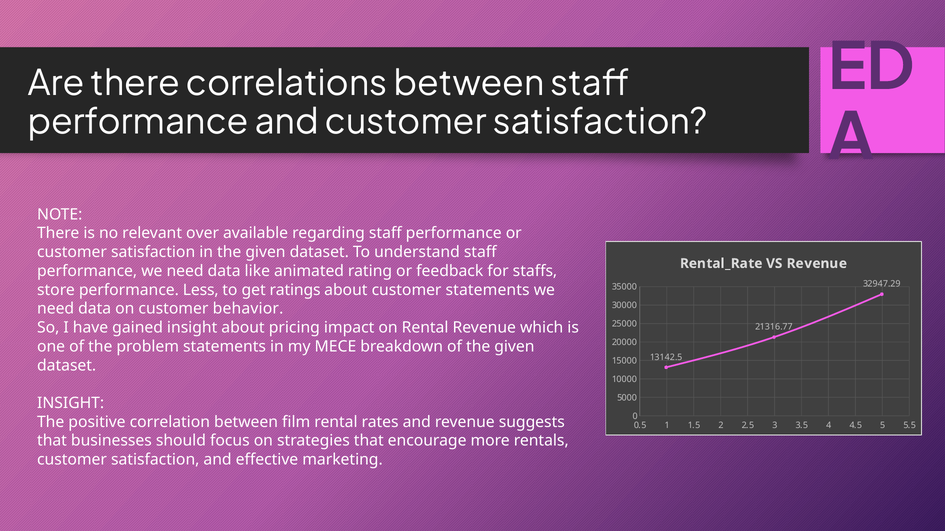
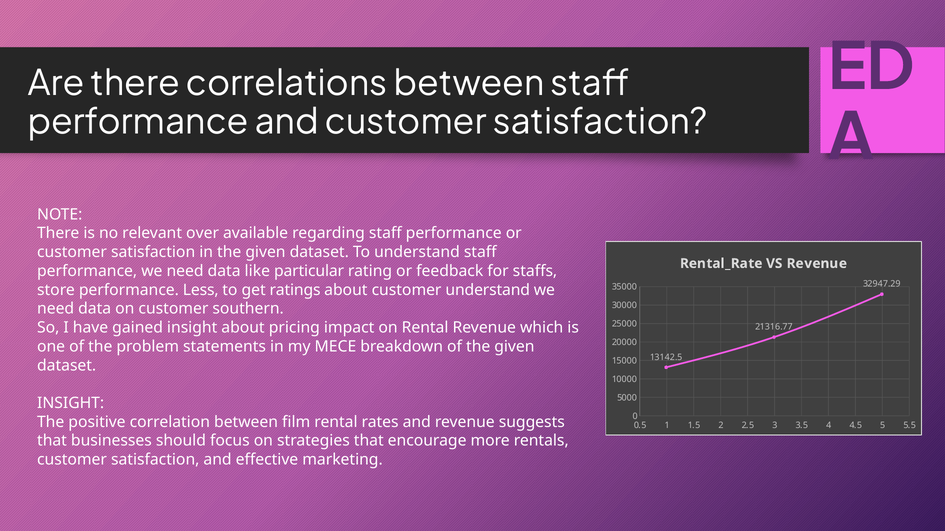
animated: animated -> particular (309, 271)
customer statements: statements -> understand (488, 290)
behavior: behavior -> southern (248, 309)
